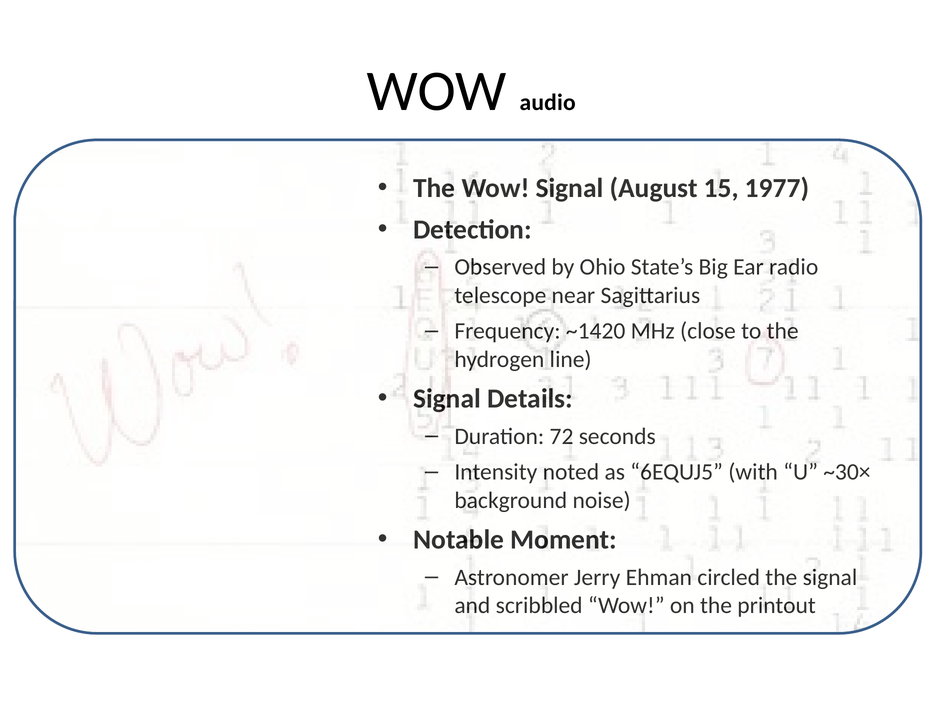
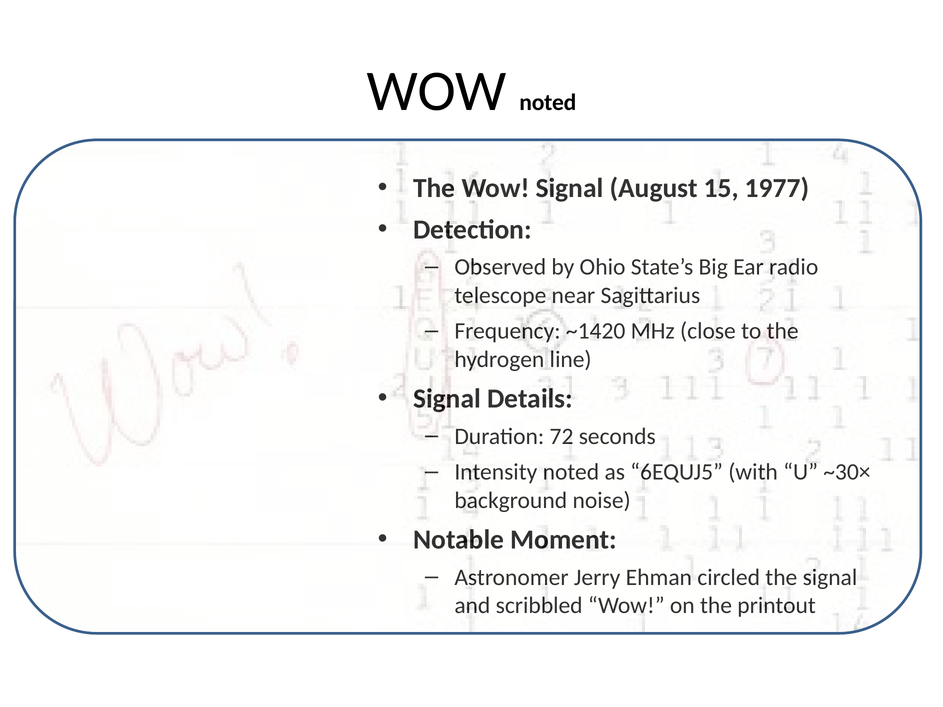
WOW audio: audio -> noted (548, 103)
